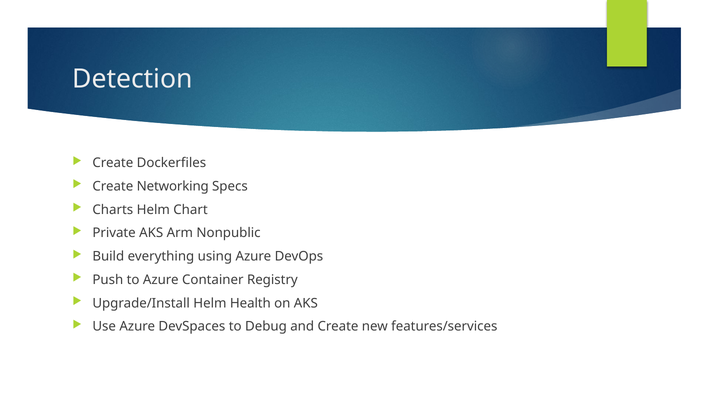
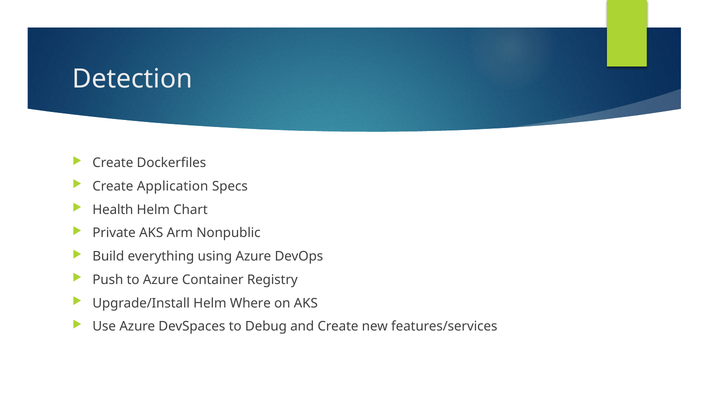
Networking: Networking -> Application (173, 186)
Charts: Charts -> Health (113, 210)
Health: Health -> Where (250, 303)
